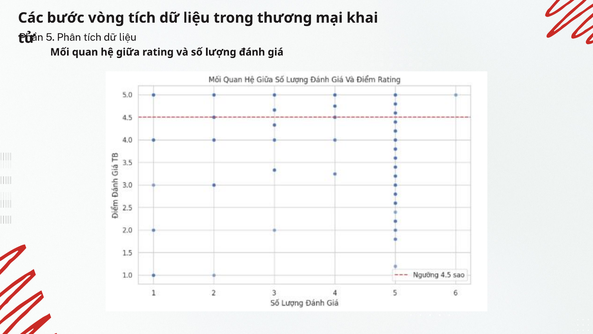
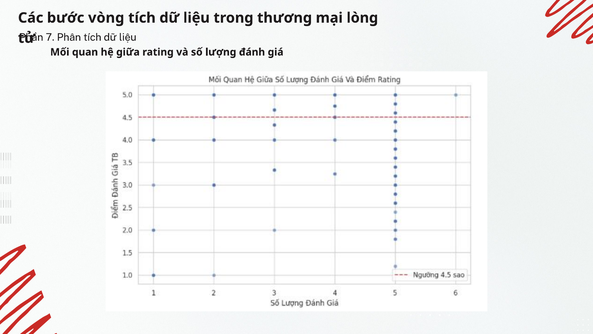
khai: khai -> lòng (362, 18)
5: 5 -> 7 (50, 37)
